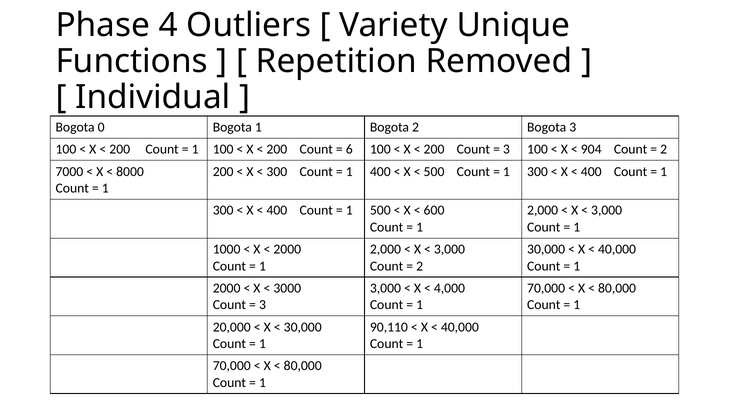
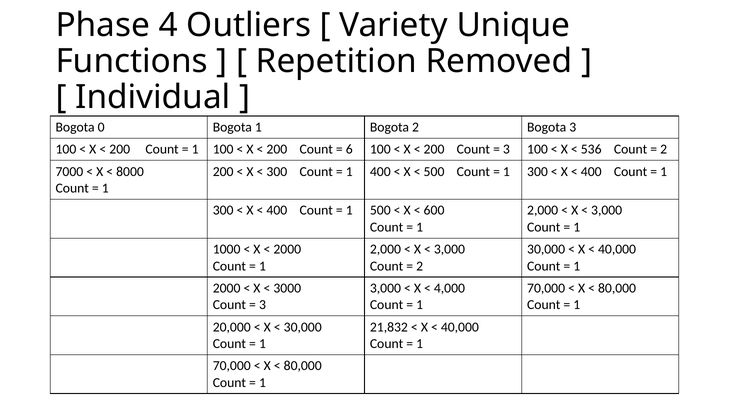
904: 904 -> 536 (591, 149)
90,110: 90,110 -> 21,832 (389, 327)
